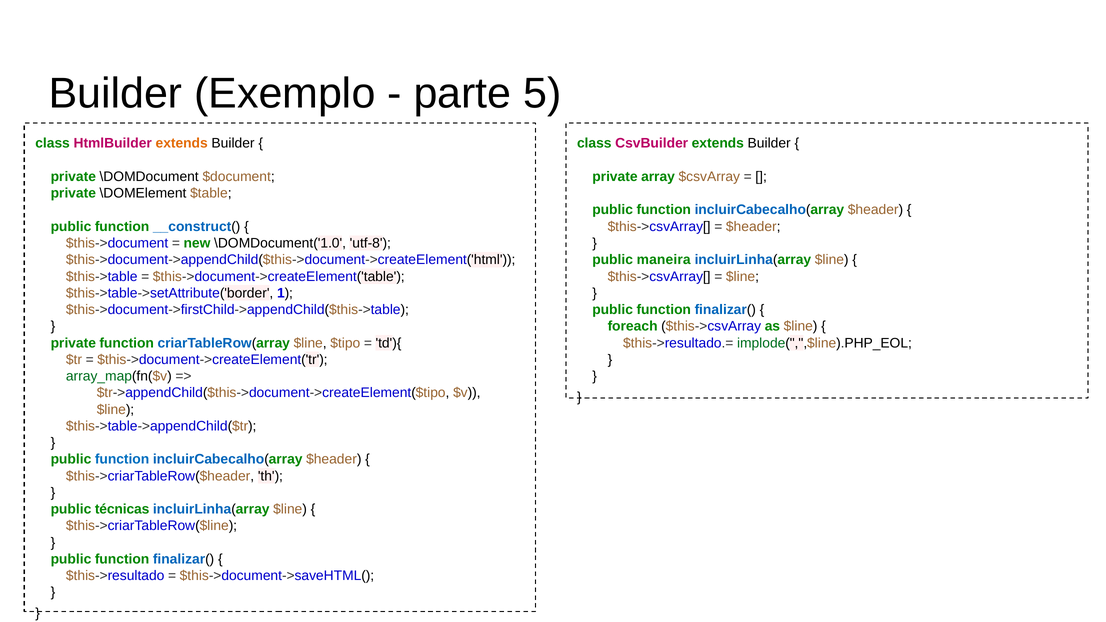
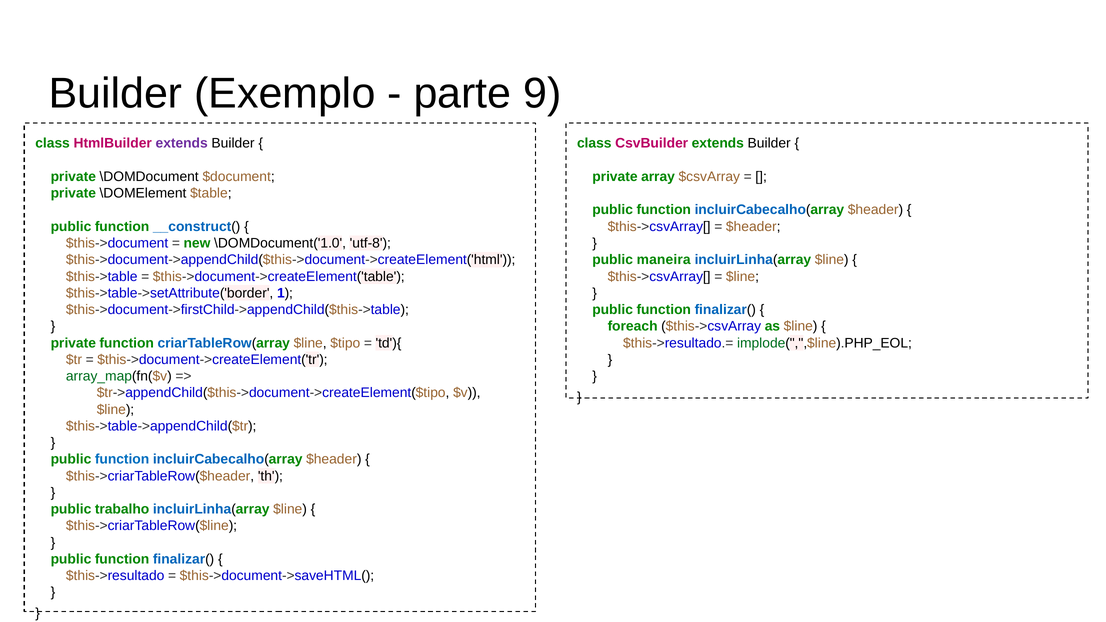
5: 5 -> 9 (542, 94)
extends colour: orange -> purple (182, 143)
técnicas: técnicas -> trabalho (122, 509)
